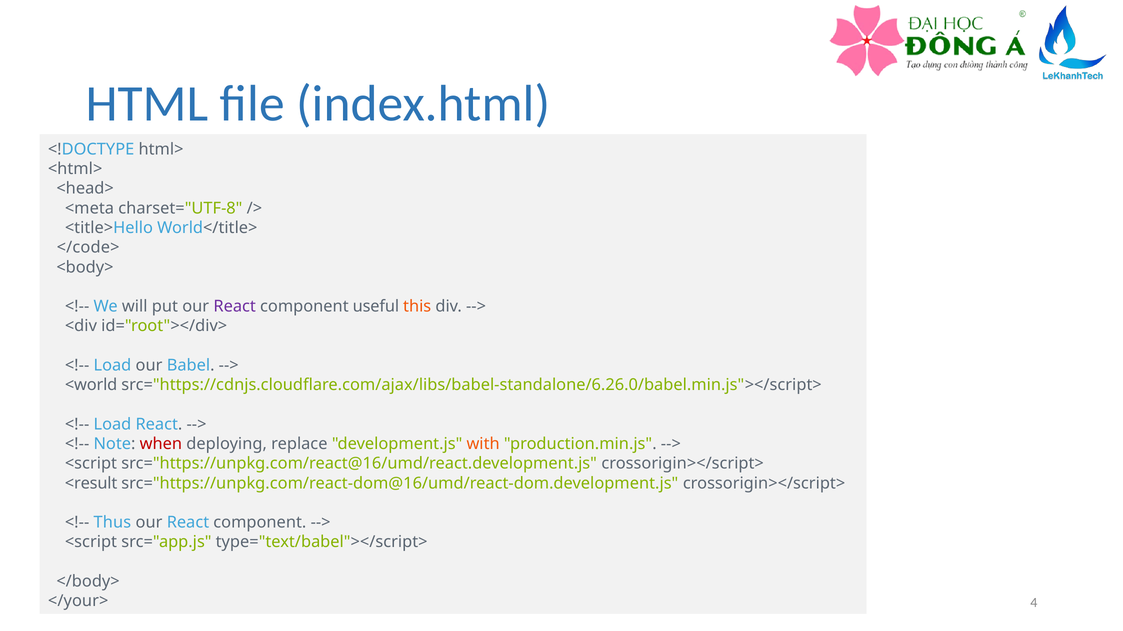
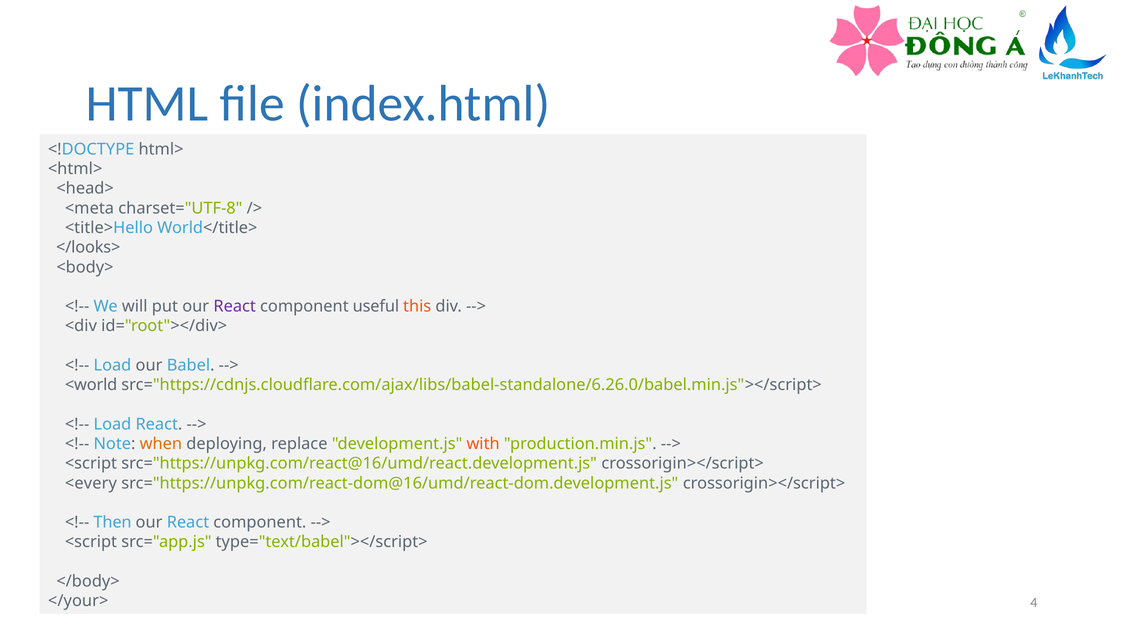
</code>: </code> -> </looks> (88, 248)
when colour: red -> orange (161, 444)
<result: <result -> <every (91, 484)
Thus: Thus -> Then (113, 523)
